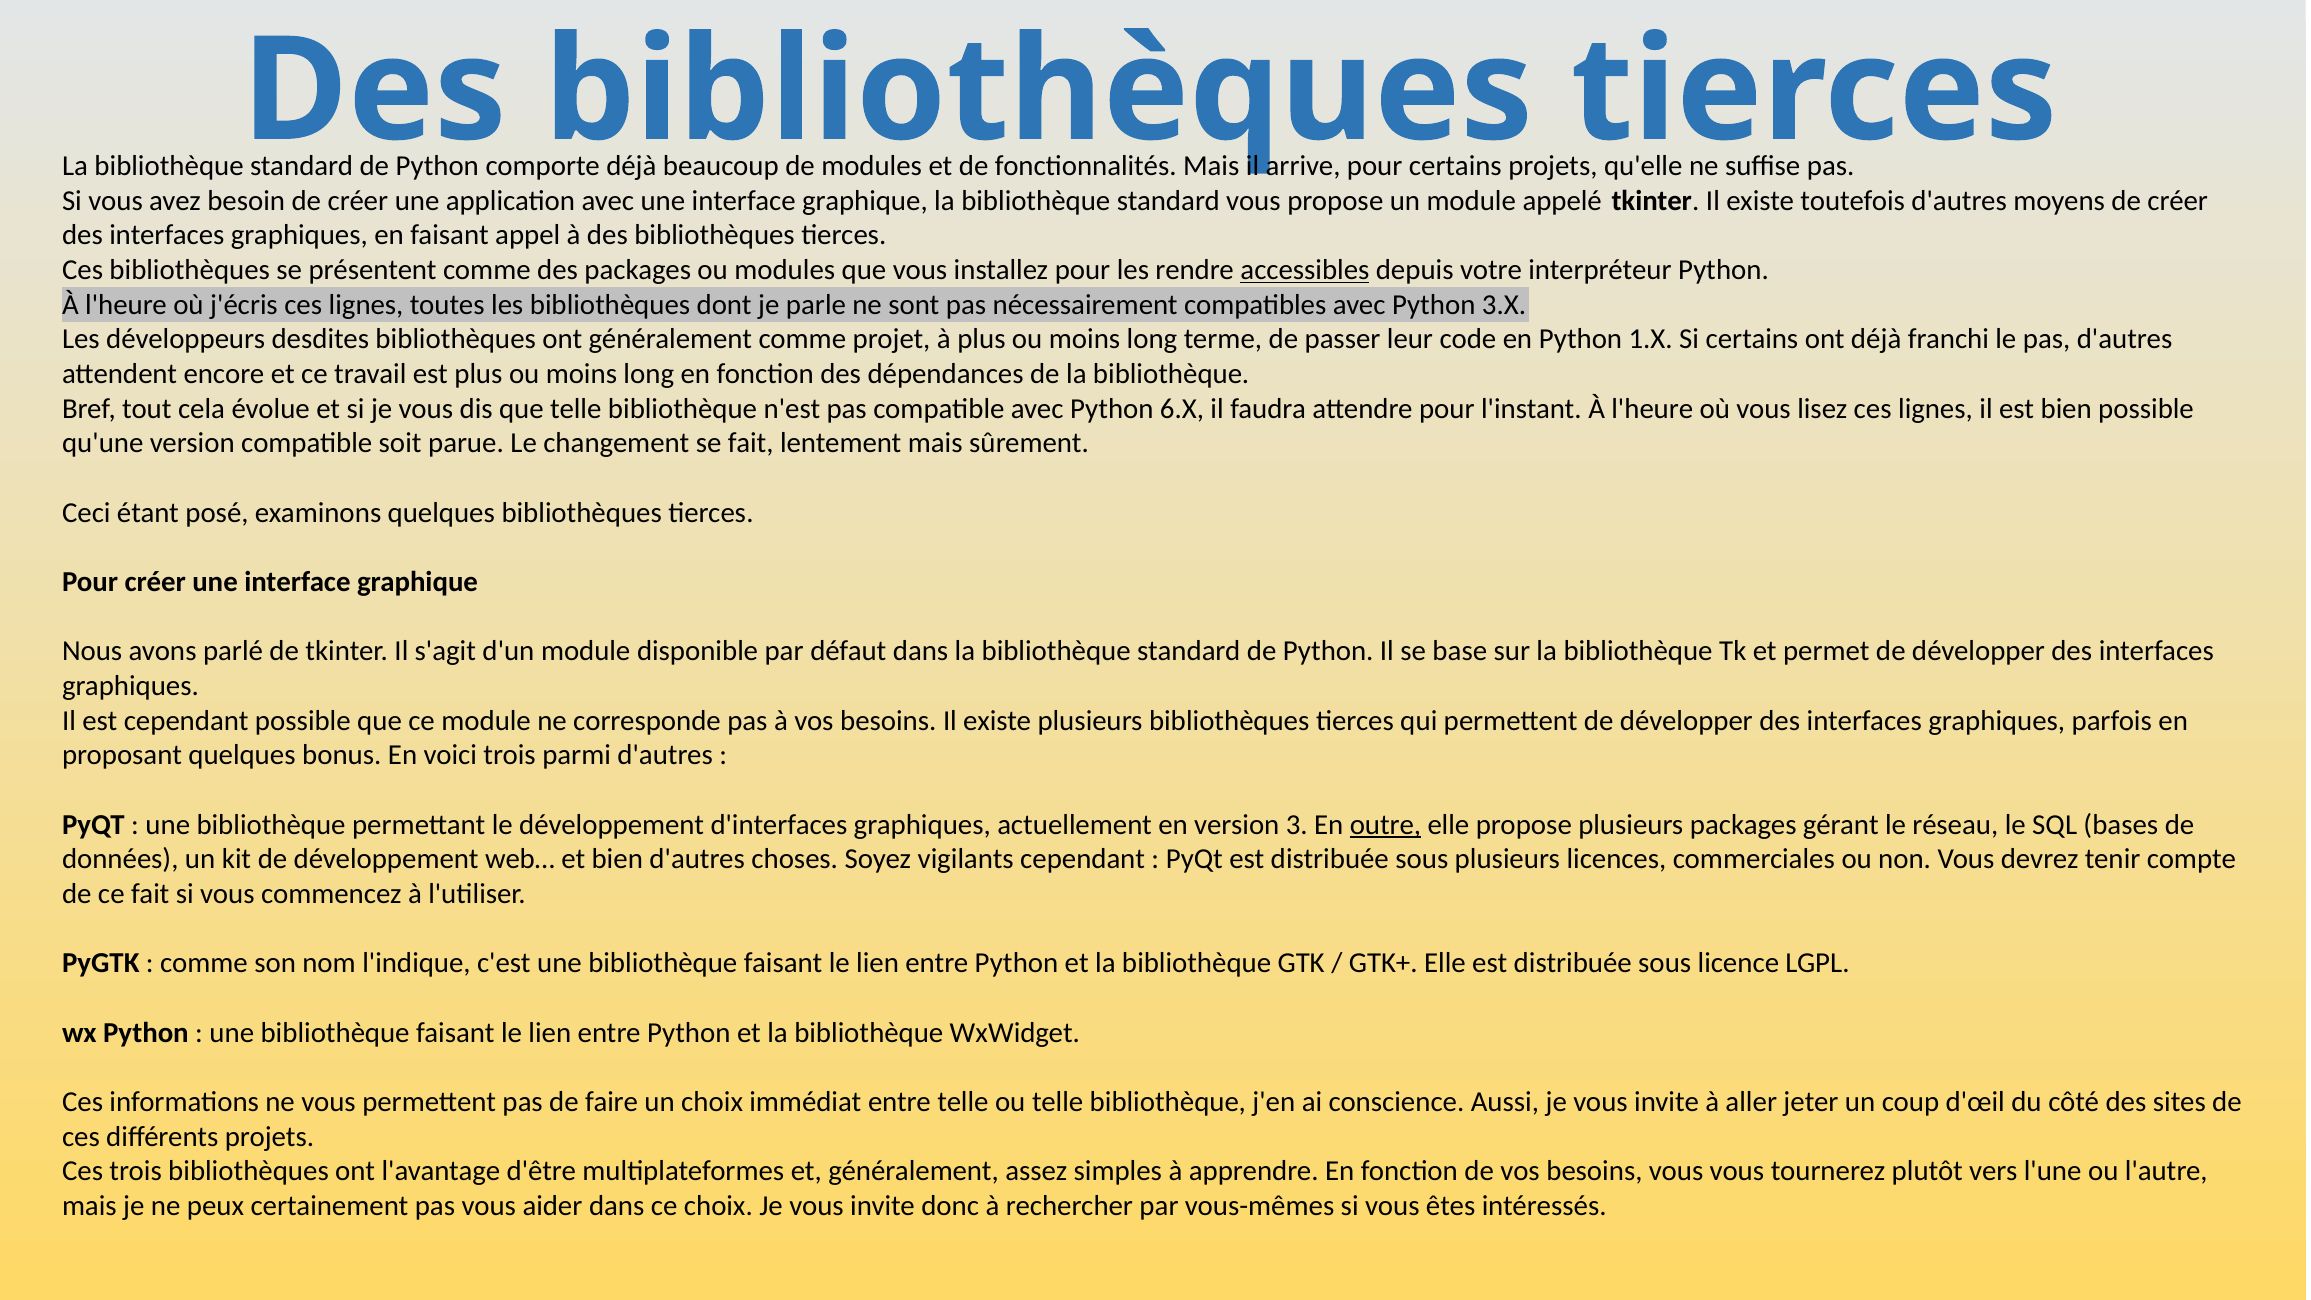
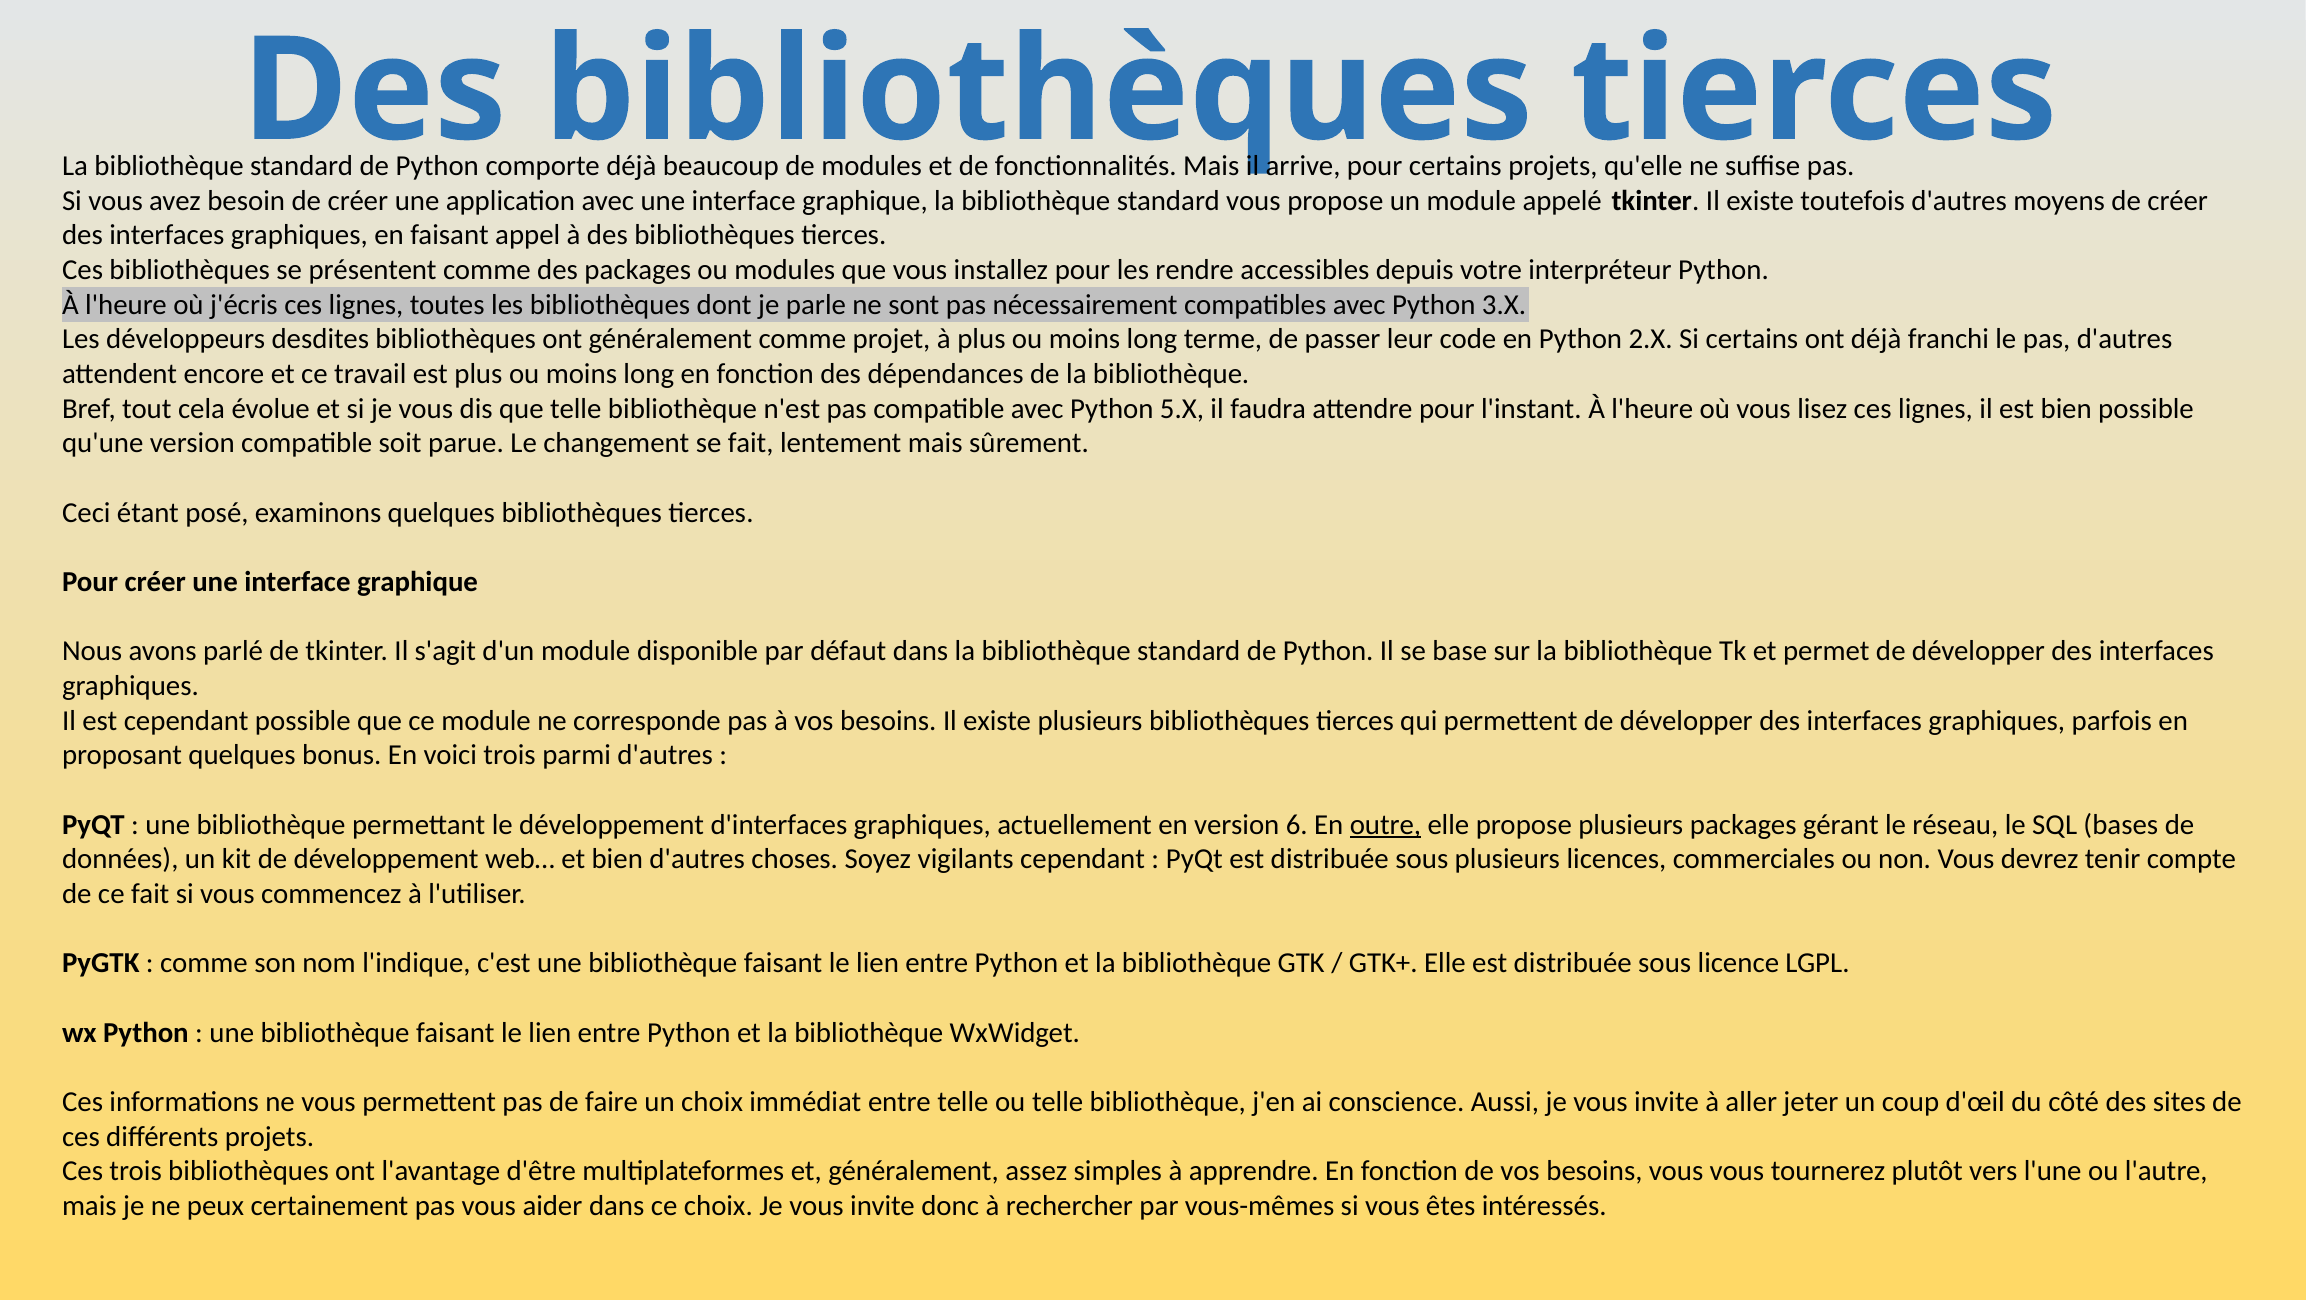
accessibles underline: present -> none (1305, 270)
1.X: 1.X -> 2.X (1651, 339)
6.X: 6.X -> 5.X (1182, 409)
3: 3 -> 6 (1297, 825)
